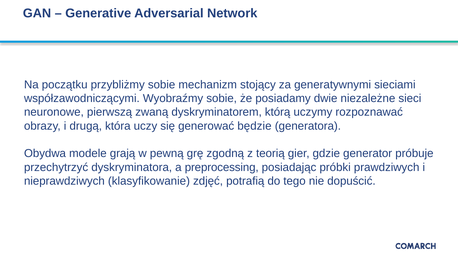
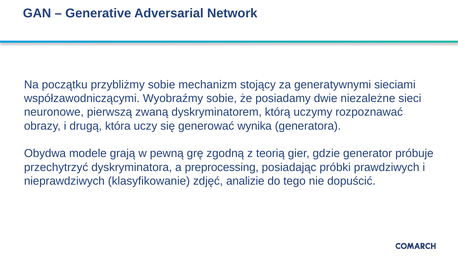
będzie: będzie -> wynika (255, 126)
potrafią: potrafią -> analizie (245, 181)
